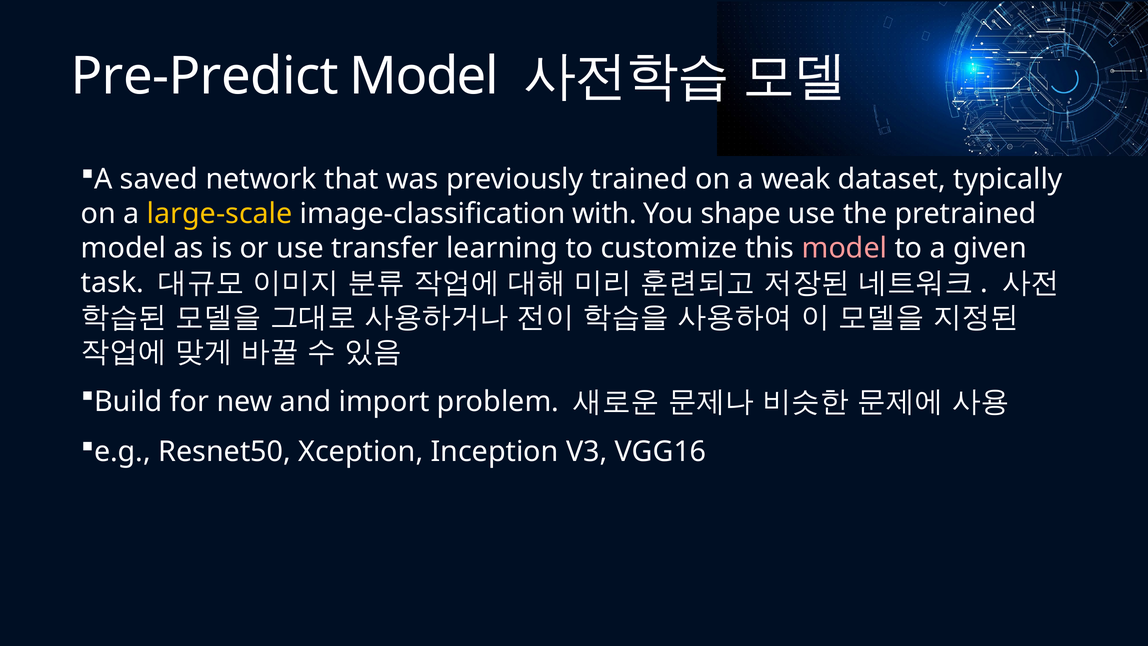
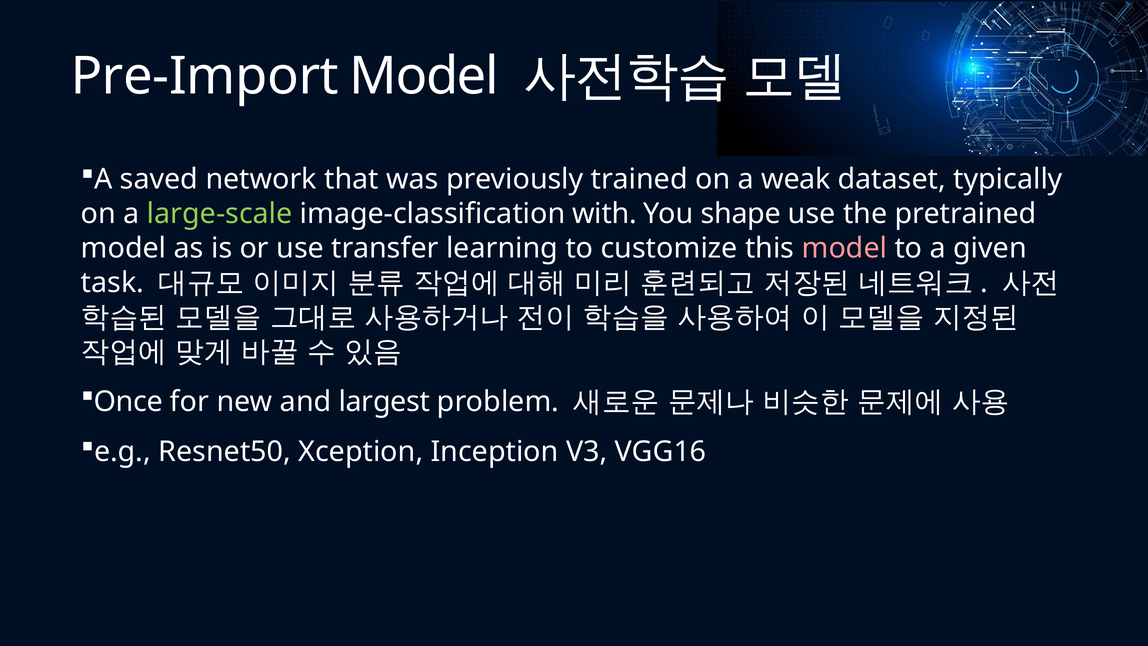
Pre-Predict: Pre-Predict -> Pre-Import (205, 76)
large-scale colour: yellow -> light green (220, 214)
Build: Build -> Once (128, 402)
import: import -> largest (384, 402)
